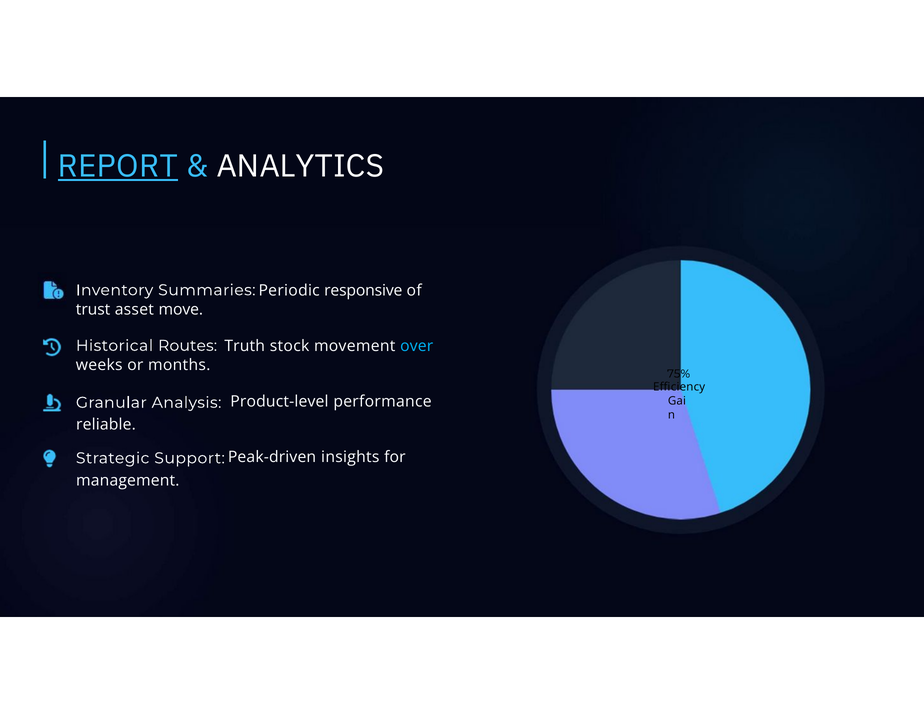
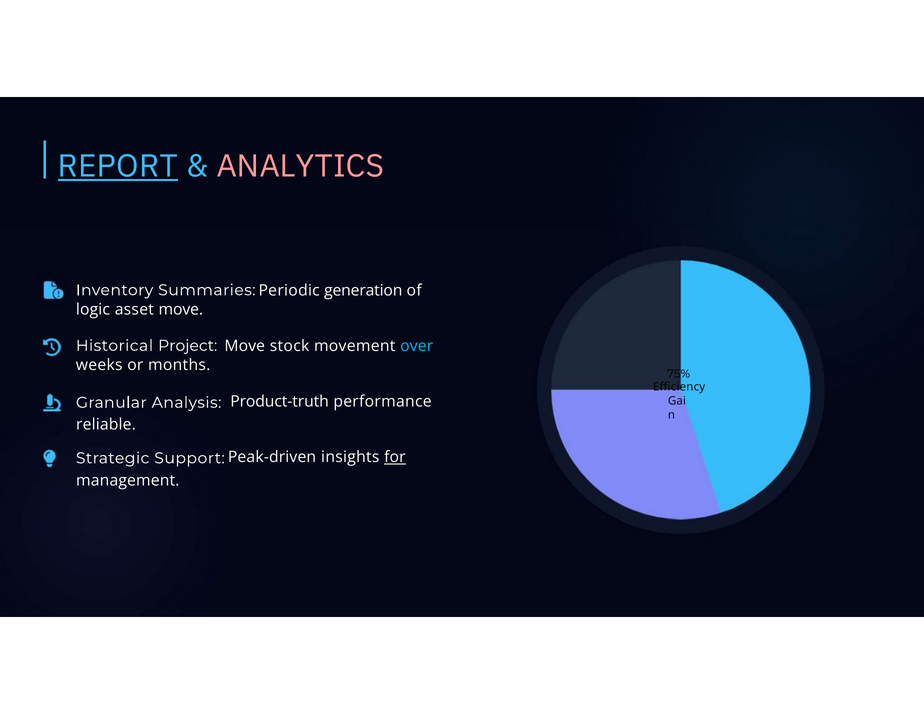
ANALYTICS colour: white -> pink (300, 166)
responsive: responsive -> generation (363, 291)
trust: trust -> logic (93, 310)
Truth: Truth -> Move (245, 346)
Routes: Routes -> Project (188, 346)
Product-level: Product-level -> Product-truth (280, 402)
for underline: none -> present (395, 457)
